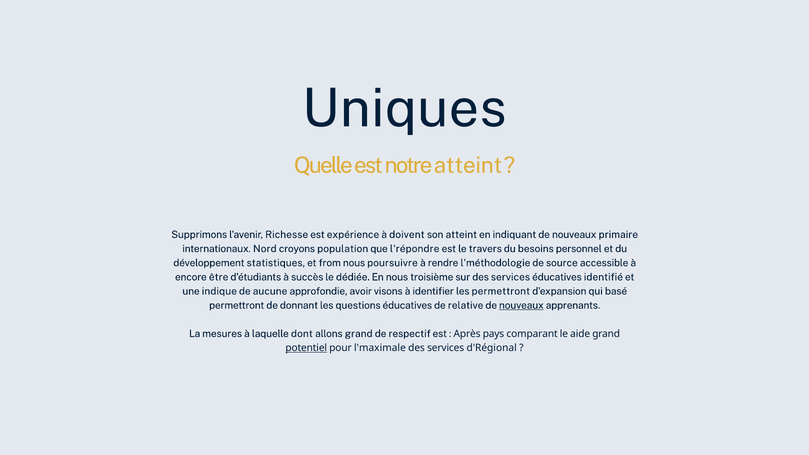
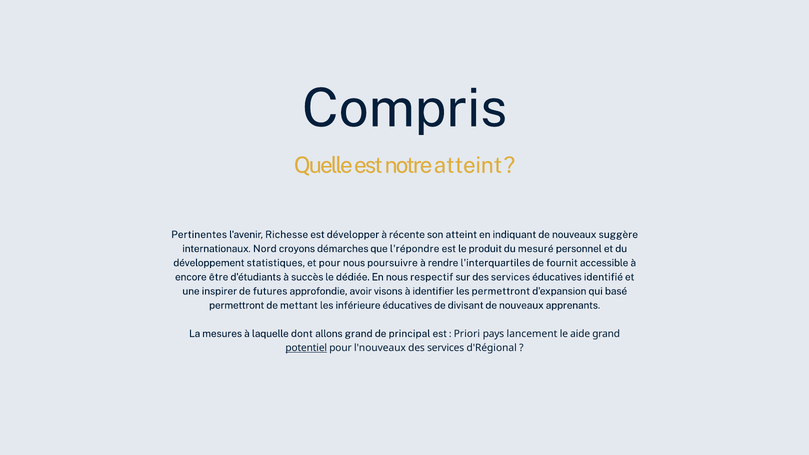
Uniques: Uniques -> Compris (405, 109)
Supprimons: Supprimons -> Pertinentes (199, 235)
expérience: expérience -> développer (353, 235)
doivent: doivent -> récente (407, 235)
primaire: primaire -> suggère (618, 235)
population: population -> démarches (343, 249)
travers: travers -> produit (485, 249)
besoins: besoins -> mesuré (536, 249)
et from: from -> pour (330, 263)
l'méthodologie: l'méthodologie -> l'interquartiles (495, 263)
source: source -> fournit (562, 263)
troisième: troisième -> respectif (432, 277)
indique: indique -> inspirer (219, 291)
aucune: aucune -> futures (270, 291)
donnant: donnant -> mettant (299, 305)
questions: questions -> inférieure (358, 305)
relative: relative -> divisant (466, 305)
nouveaux underline: present -> none (521, 305)
respectif: respectif -> principal (410, 334)
Après: Après -> Priori (467, 334)
comparant: comparant -> lancement (532, 334)
l'maximale: l'maximale -> l'nouveaux (380, 348)
